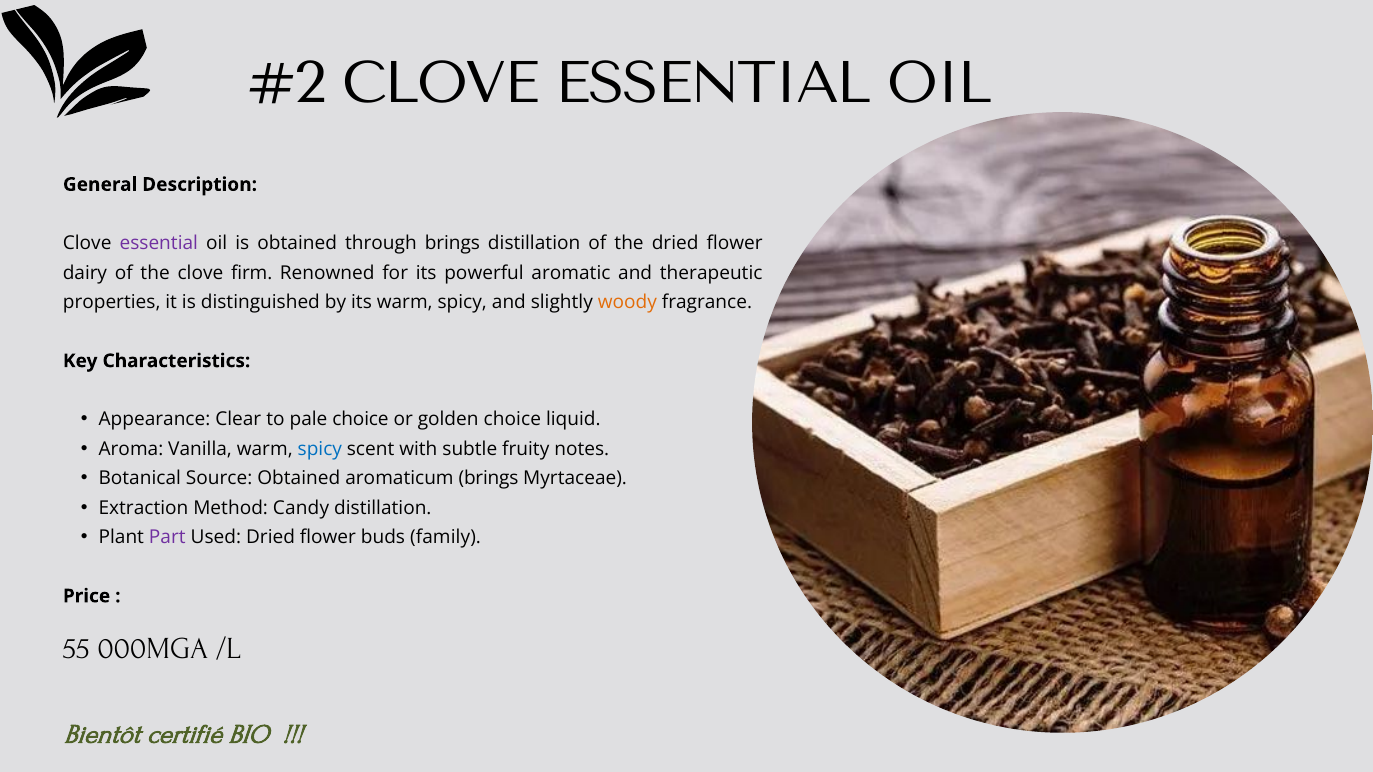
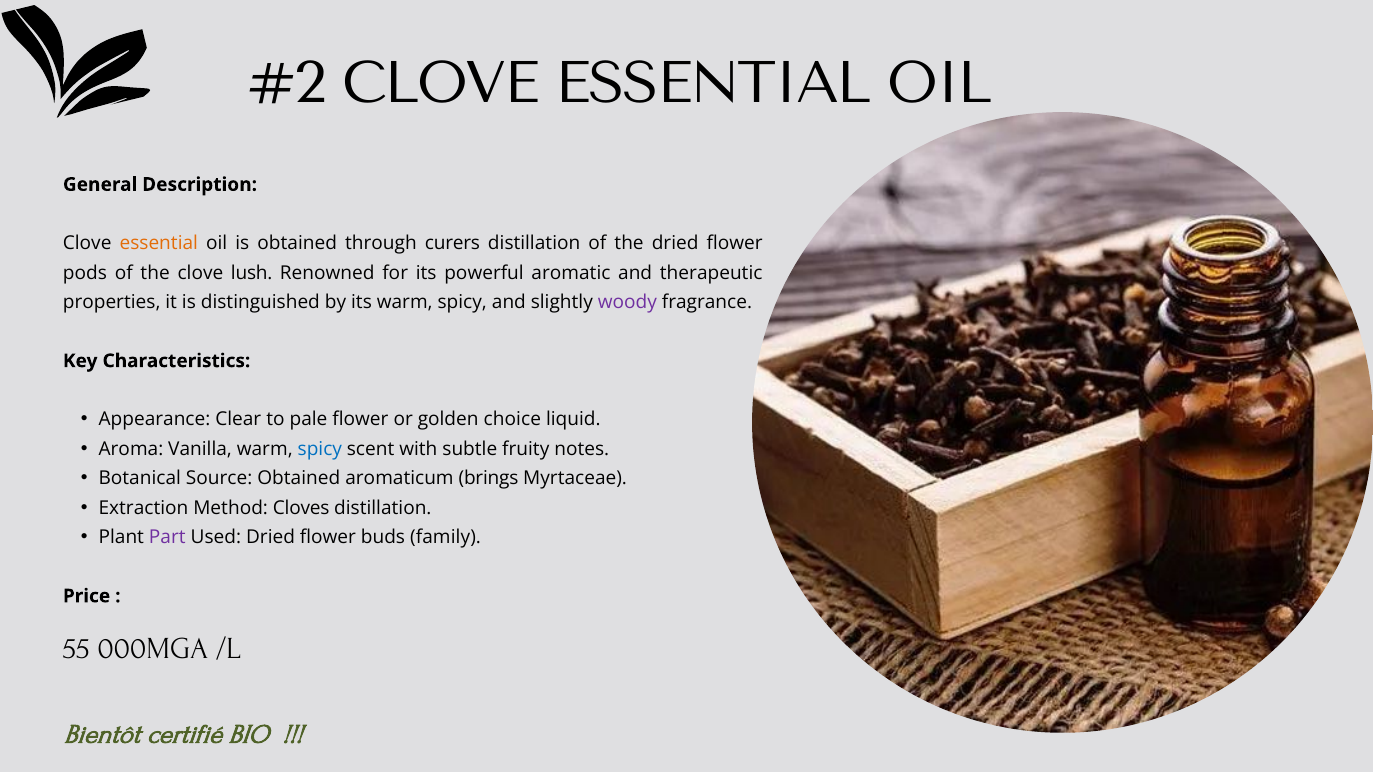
essential colour: purple -> orange (159, 243)
through brings: brings -> curers (452, 243)
dairy: dairy -> pods (85, 273)
firm: firm -> lush (252, 273)
woody colour: orange -> purple (627, 302)
pale choice: choice -> flower (360, 420)
Candy: Candy -> Cloves (301, 508)
